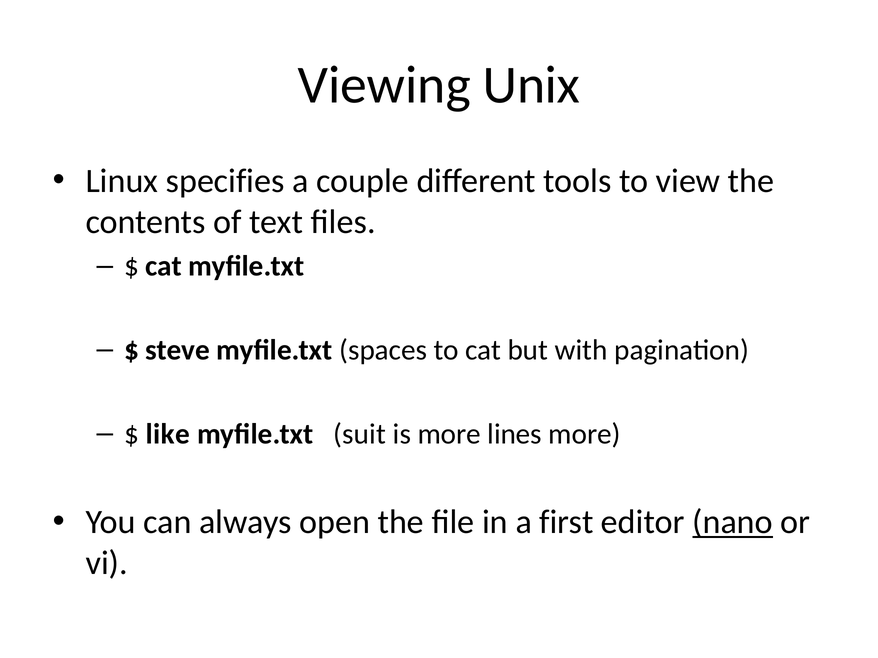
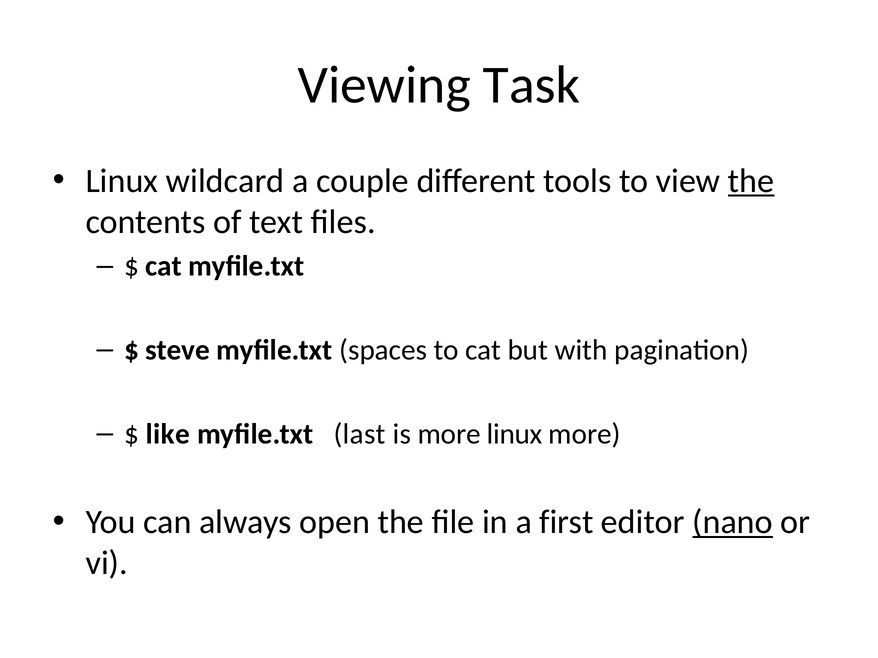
Unix: Unix -> Task (531, 85)
specifies: specifies -> wildcard (225, 181)
the underline: none -> present (751, 181)
suit: suit -> last (360, 434)
more lines: lines -> linux (515, 434)
